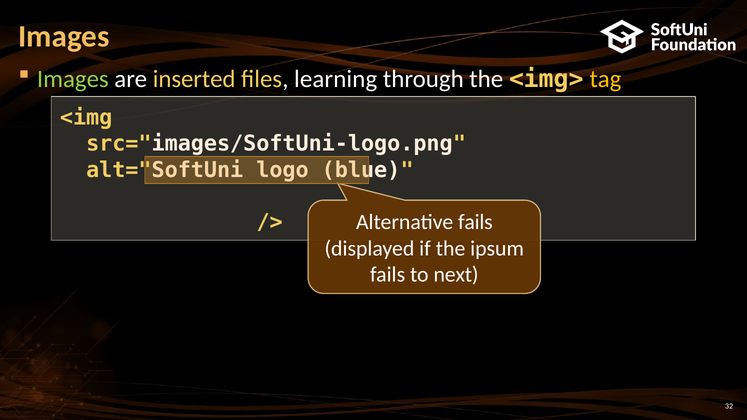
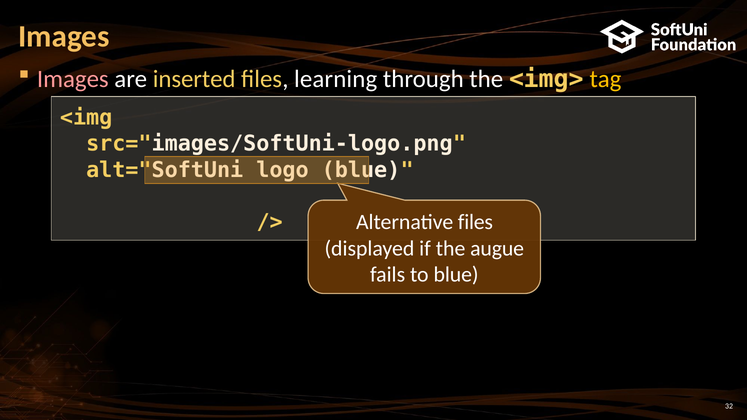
Images colour: light green -> pink (73, 79)
Alternative fails: fails -> files (475, 222)
ipsum: ipsum -> augue (497, 249)
to next: next -> blue (456, 275)
